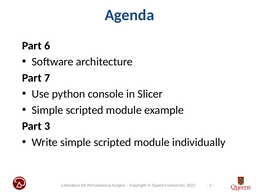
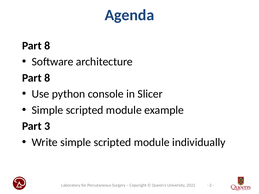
6: 6 -> 8 (47, 46)
7: 7 -> 8 (47, 78)
